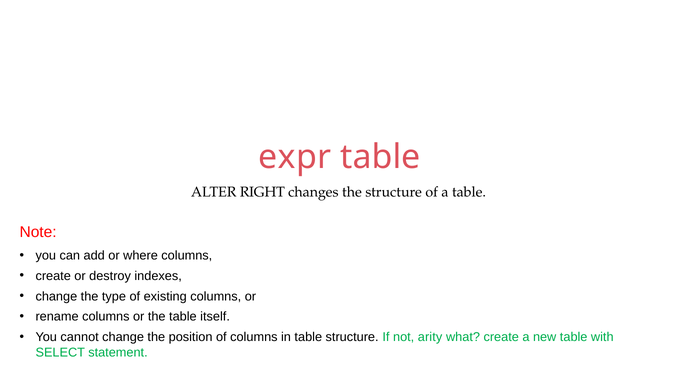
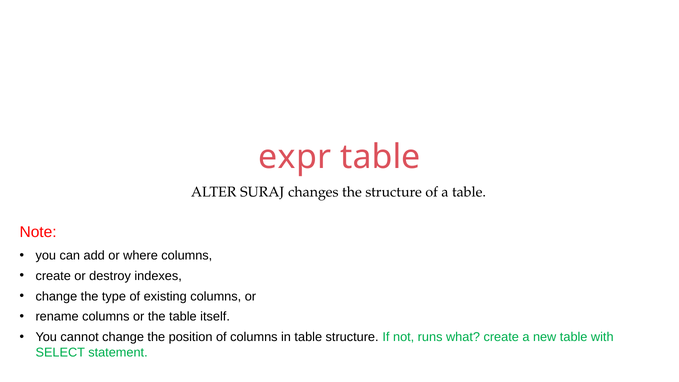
RIGHT: RIGHT -> SURAJ (262, 192)
arity: arity -> runs (430, 337)
